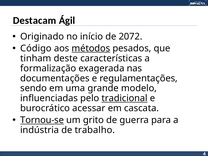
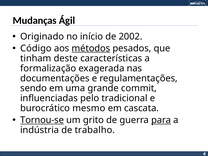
Destacam: Destacam -> Mudanças (35, 21)
2072: 2072 -> 2002 (131, 36)
modelo: modelo -> commit (139, 88)
tradicional underline: present -> none (125, 98)
acessar: acessar -> mesmo (89, 108)
para underline: none -> present (161, 120)
